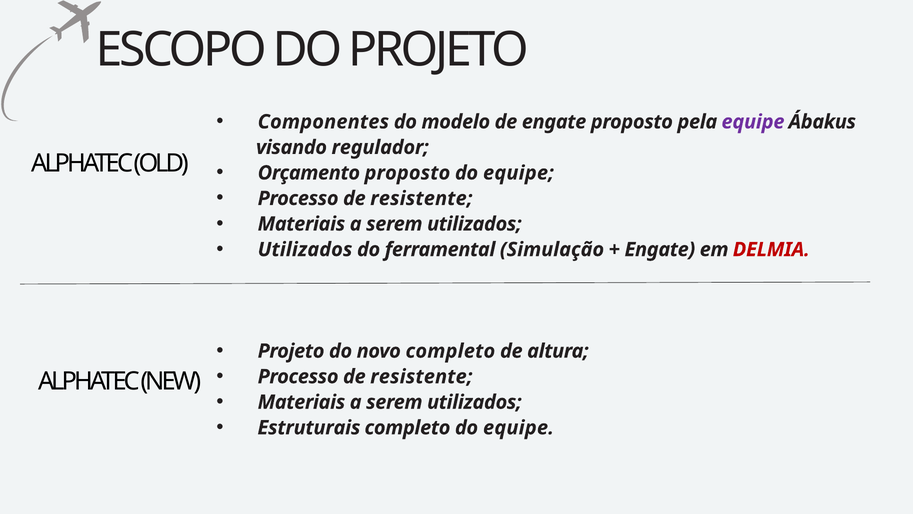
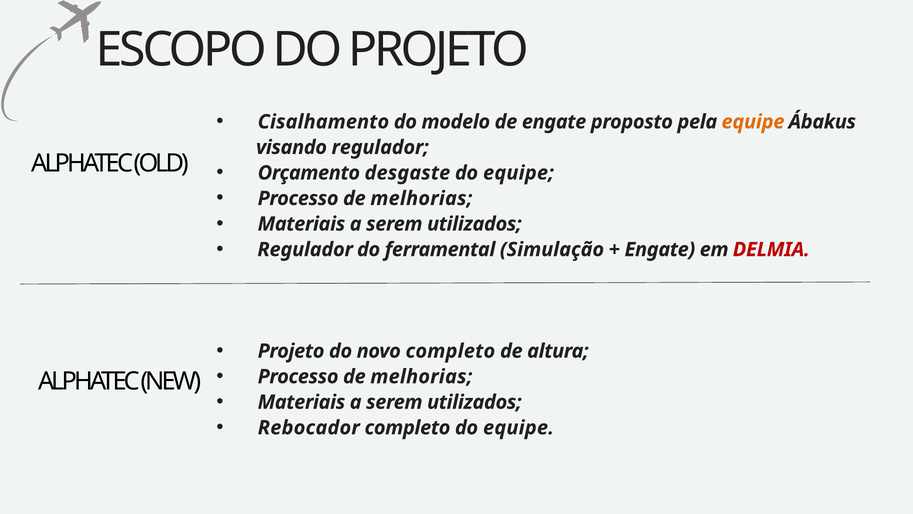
Componentes: Componentes -> Cisalhamento (323, 122)
equipe colour: purple -> orange (753, 122)
Orçamento proposto: proposto -> desgaste (407, 173)
resistente: resistente -> melhorias (421, 198)
Utilizados: Utilizados -> Regulador (305, 249)
resistente: resistente -> melhorias (421, 376)
Estruturais: Estruturais -> Rebocador (309, 427)
